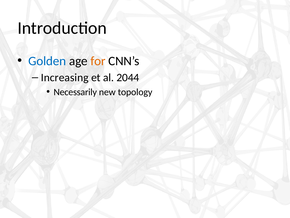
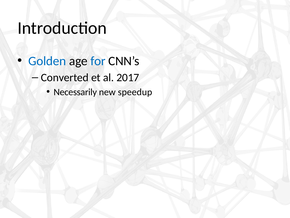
for colour: orange -> blue (98, 61)
Increasing: Increasing -> Converted (65, 77)
2044: 2044 -> 2017 (128, 77)
topology: topology -> speedup (135, 92)
